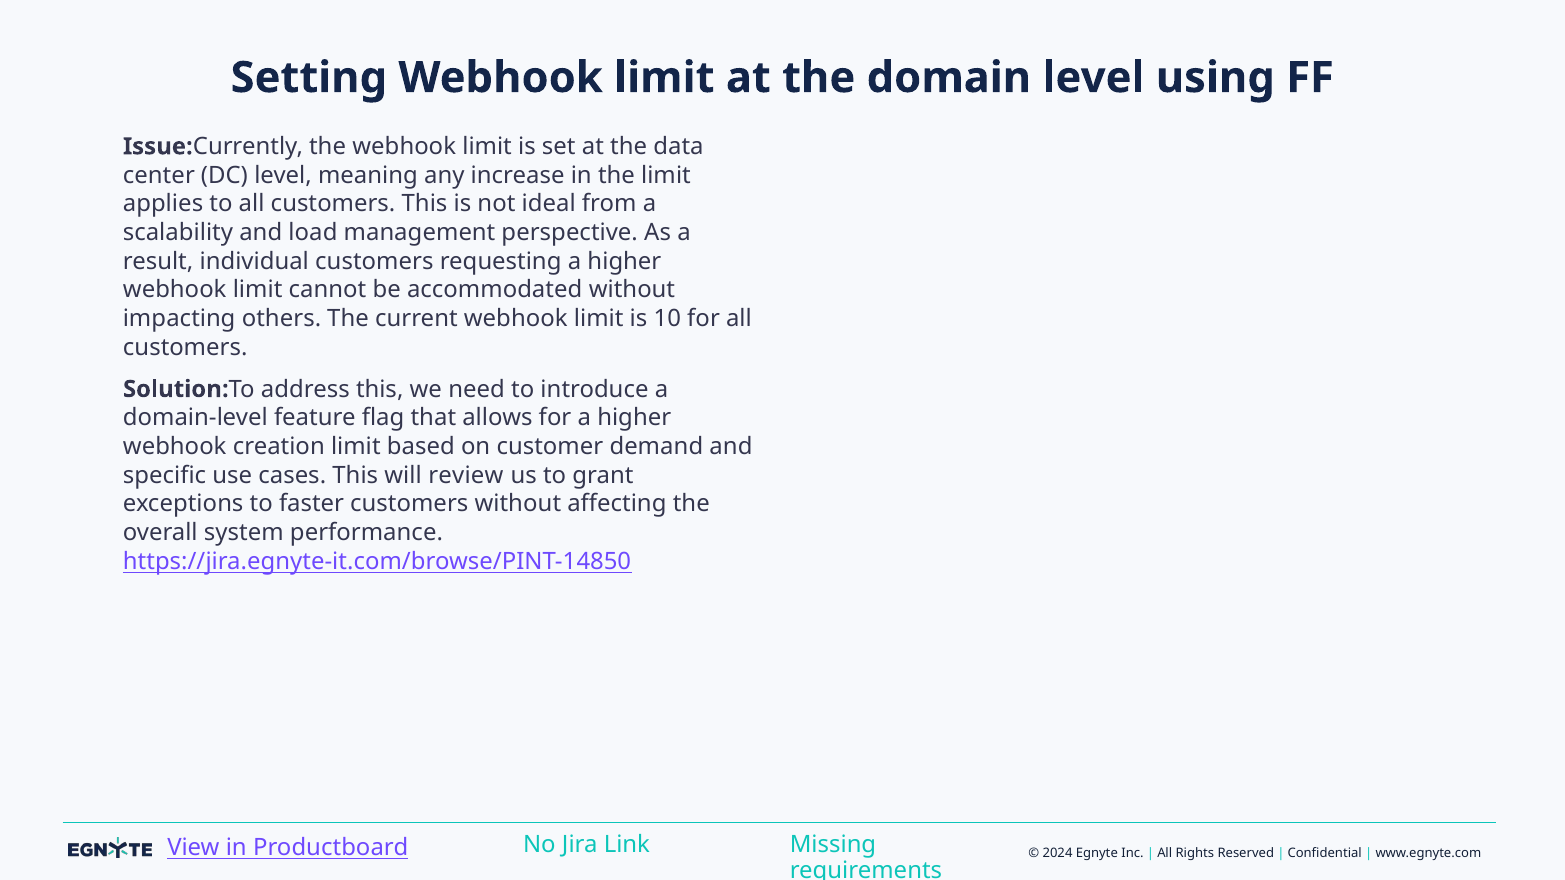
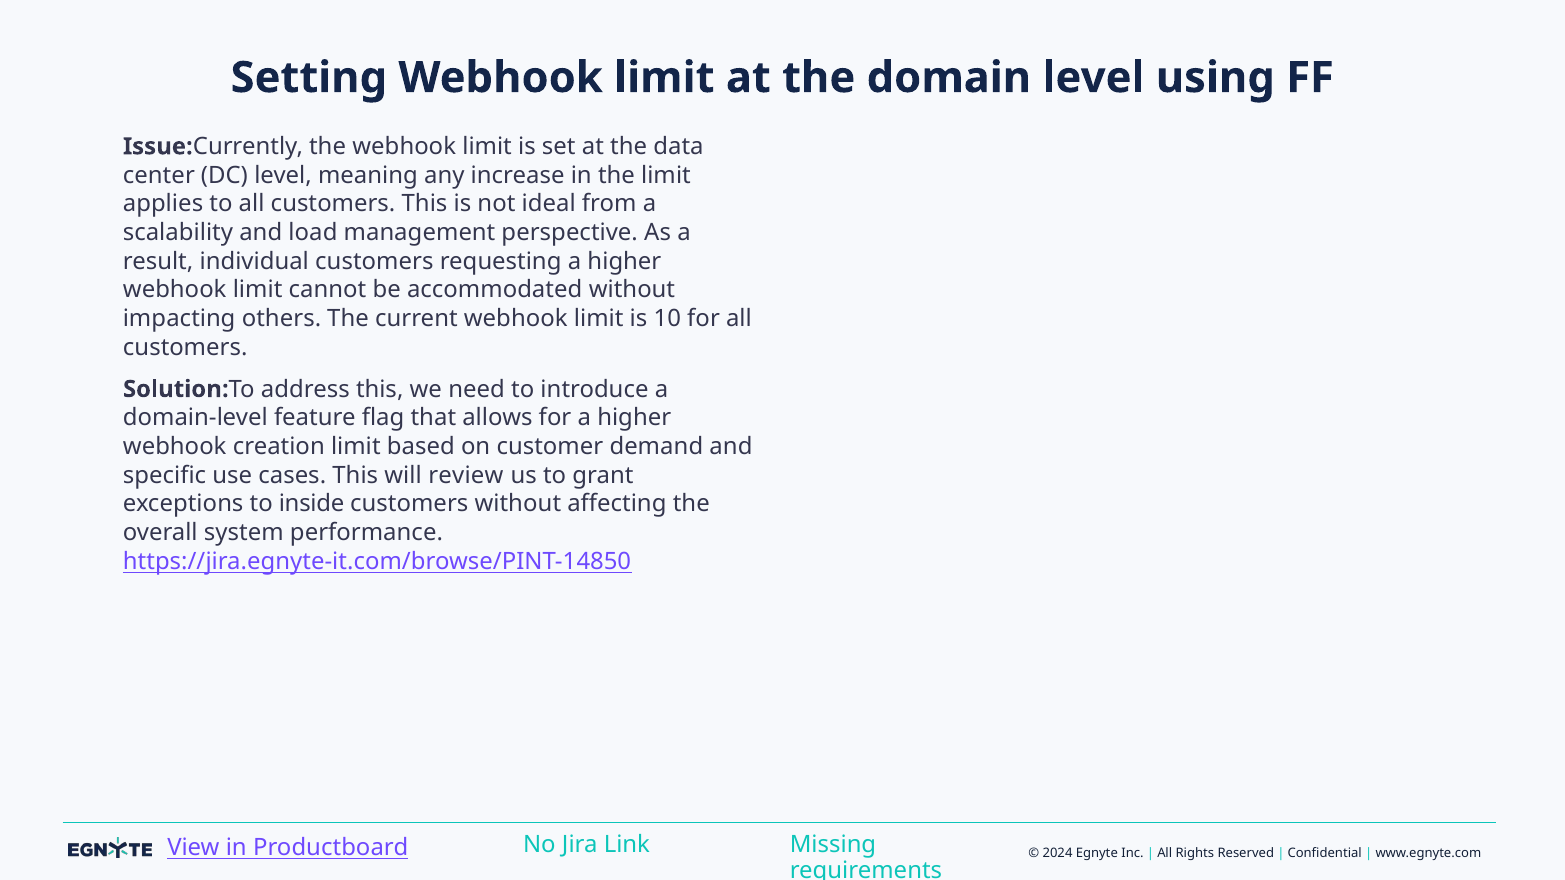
faster: faster -> inside (312, 504)
